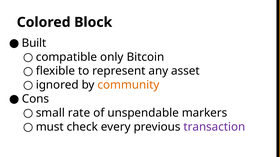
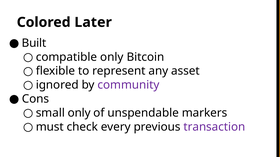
Block: Block -> Later (93, 22)
community colour: orange -> purple (129, 85)
small rate: rate -> only (79, 113)
